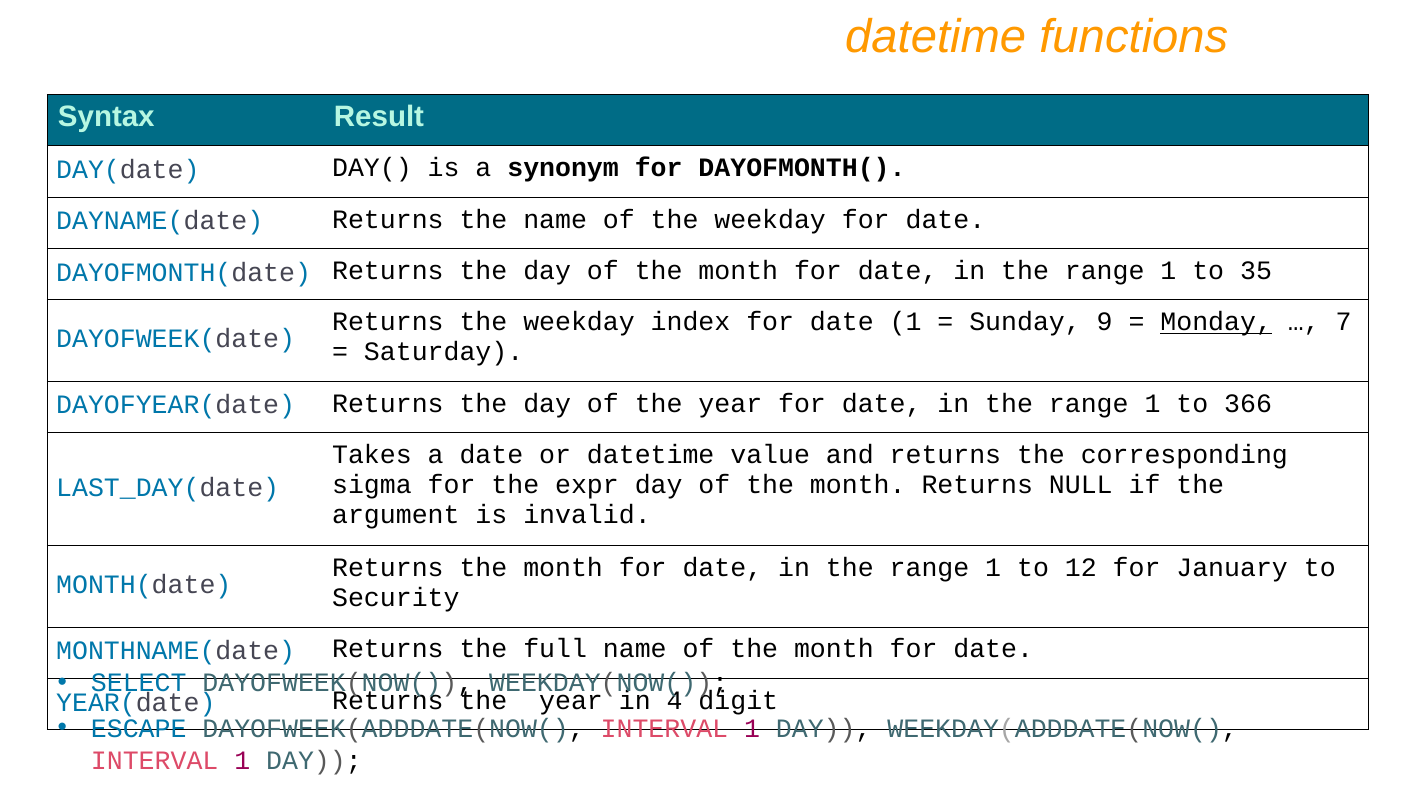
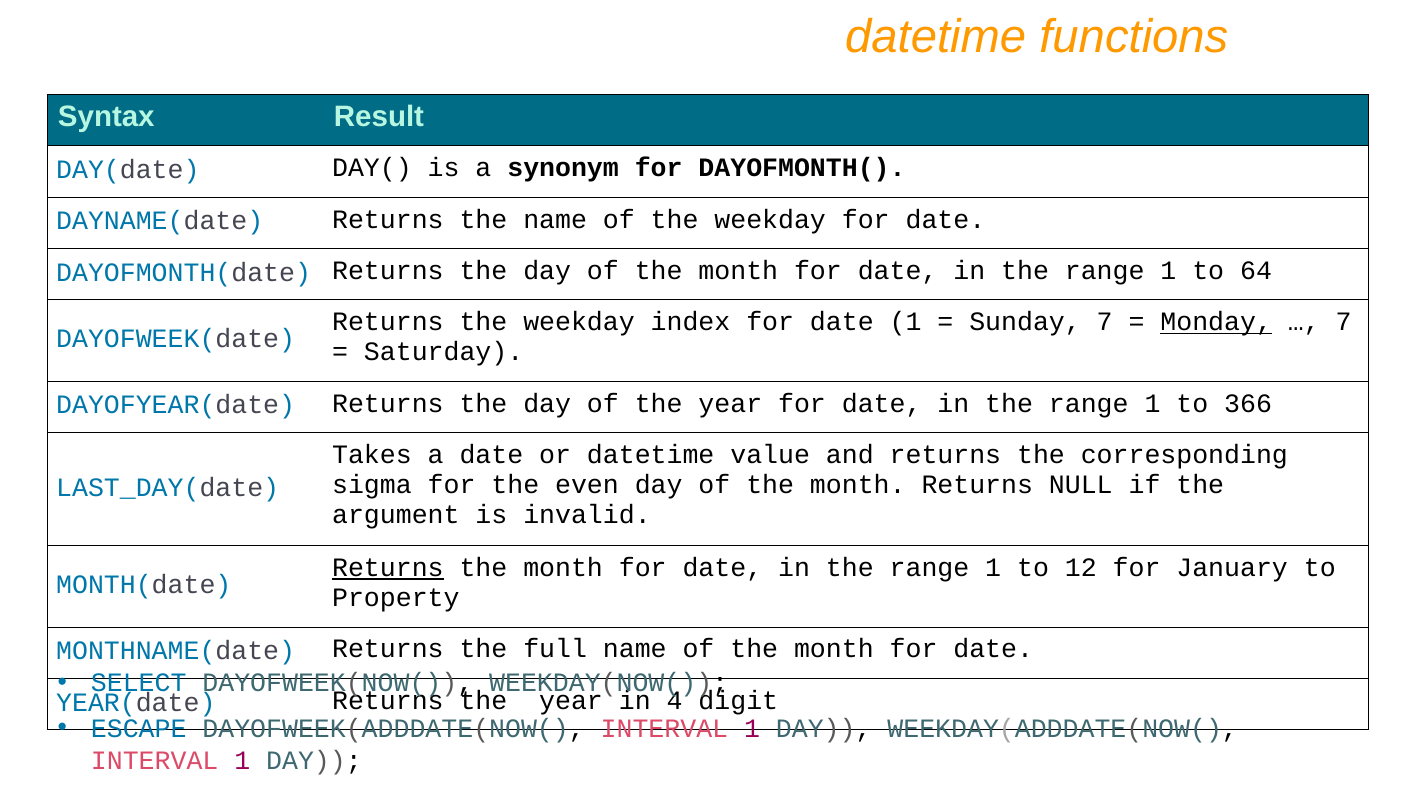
35: 35 -> 64 (1256, 271)
Sunday 9: 9 -> 7 (1105, 322)
expr: expr -> even (587, 485)
Returns underline: none -> present (388, 568)
Security: Security -> Property (396, 598)
